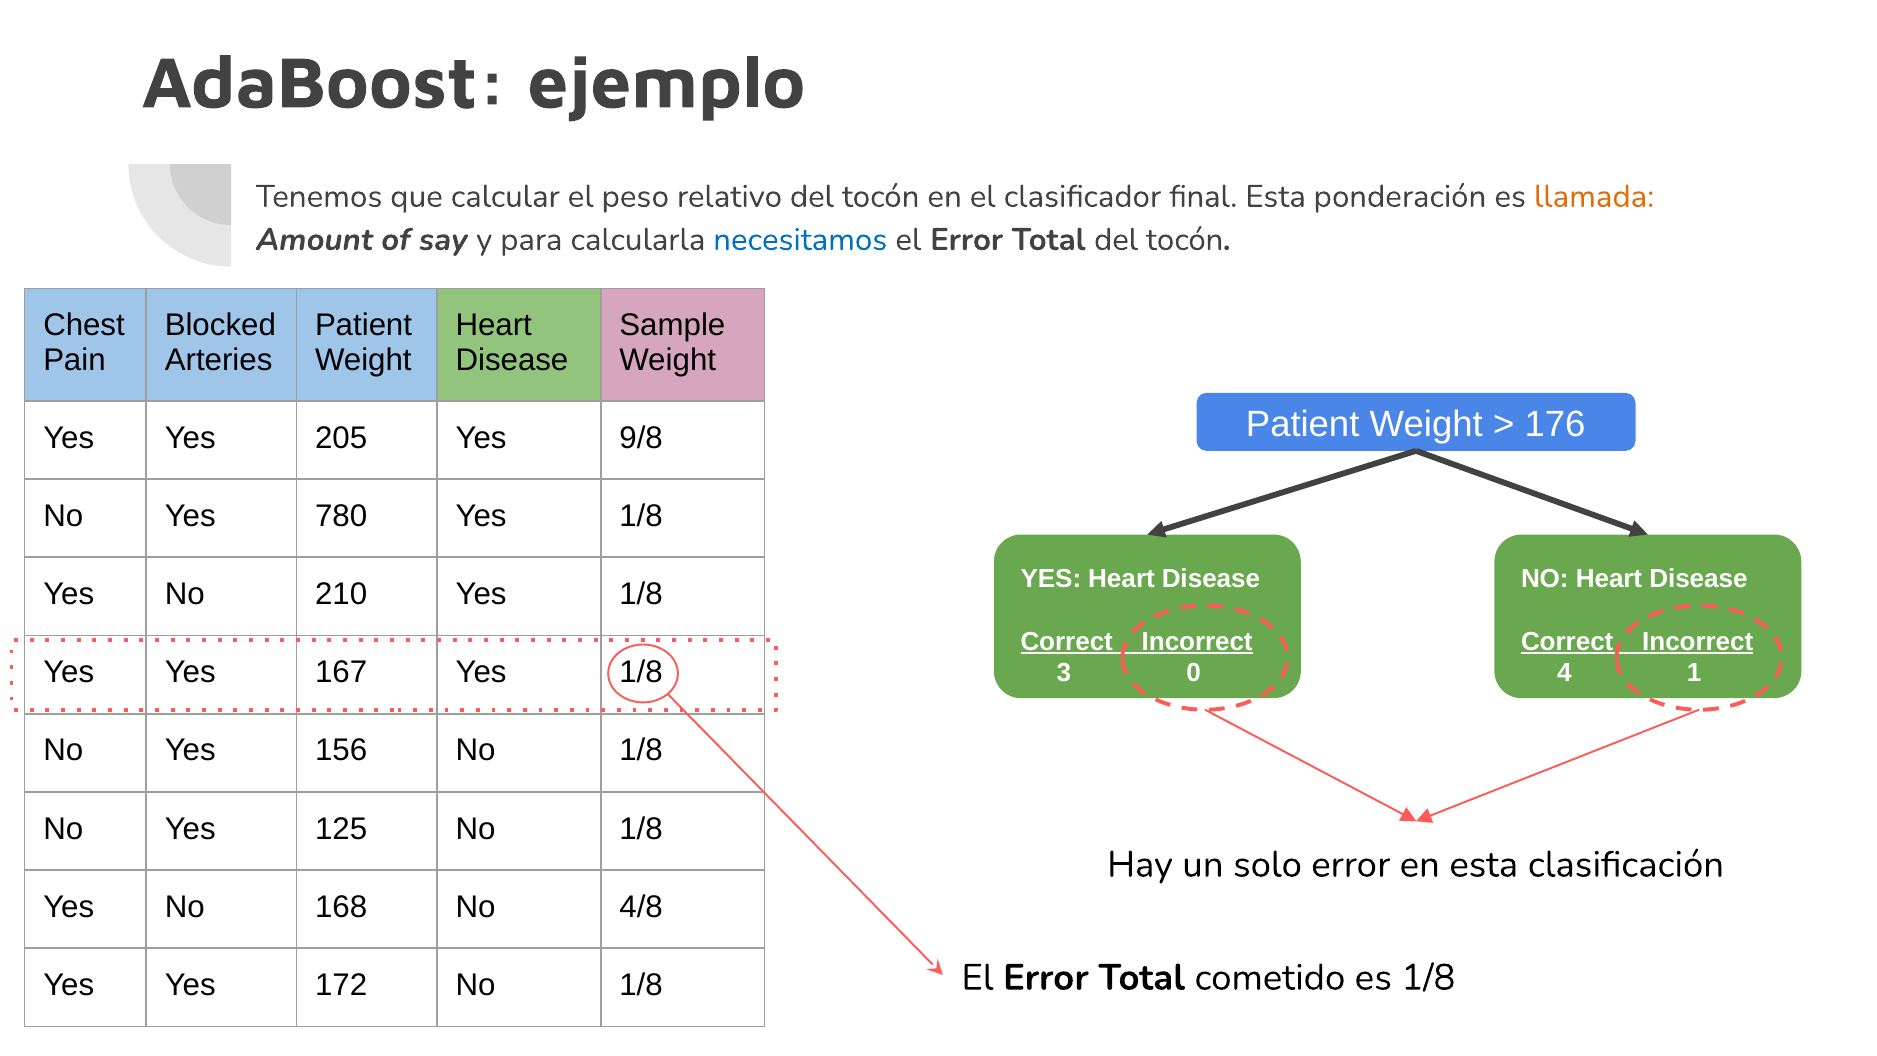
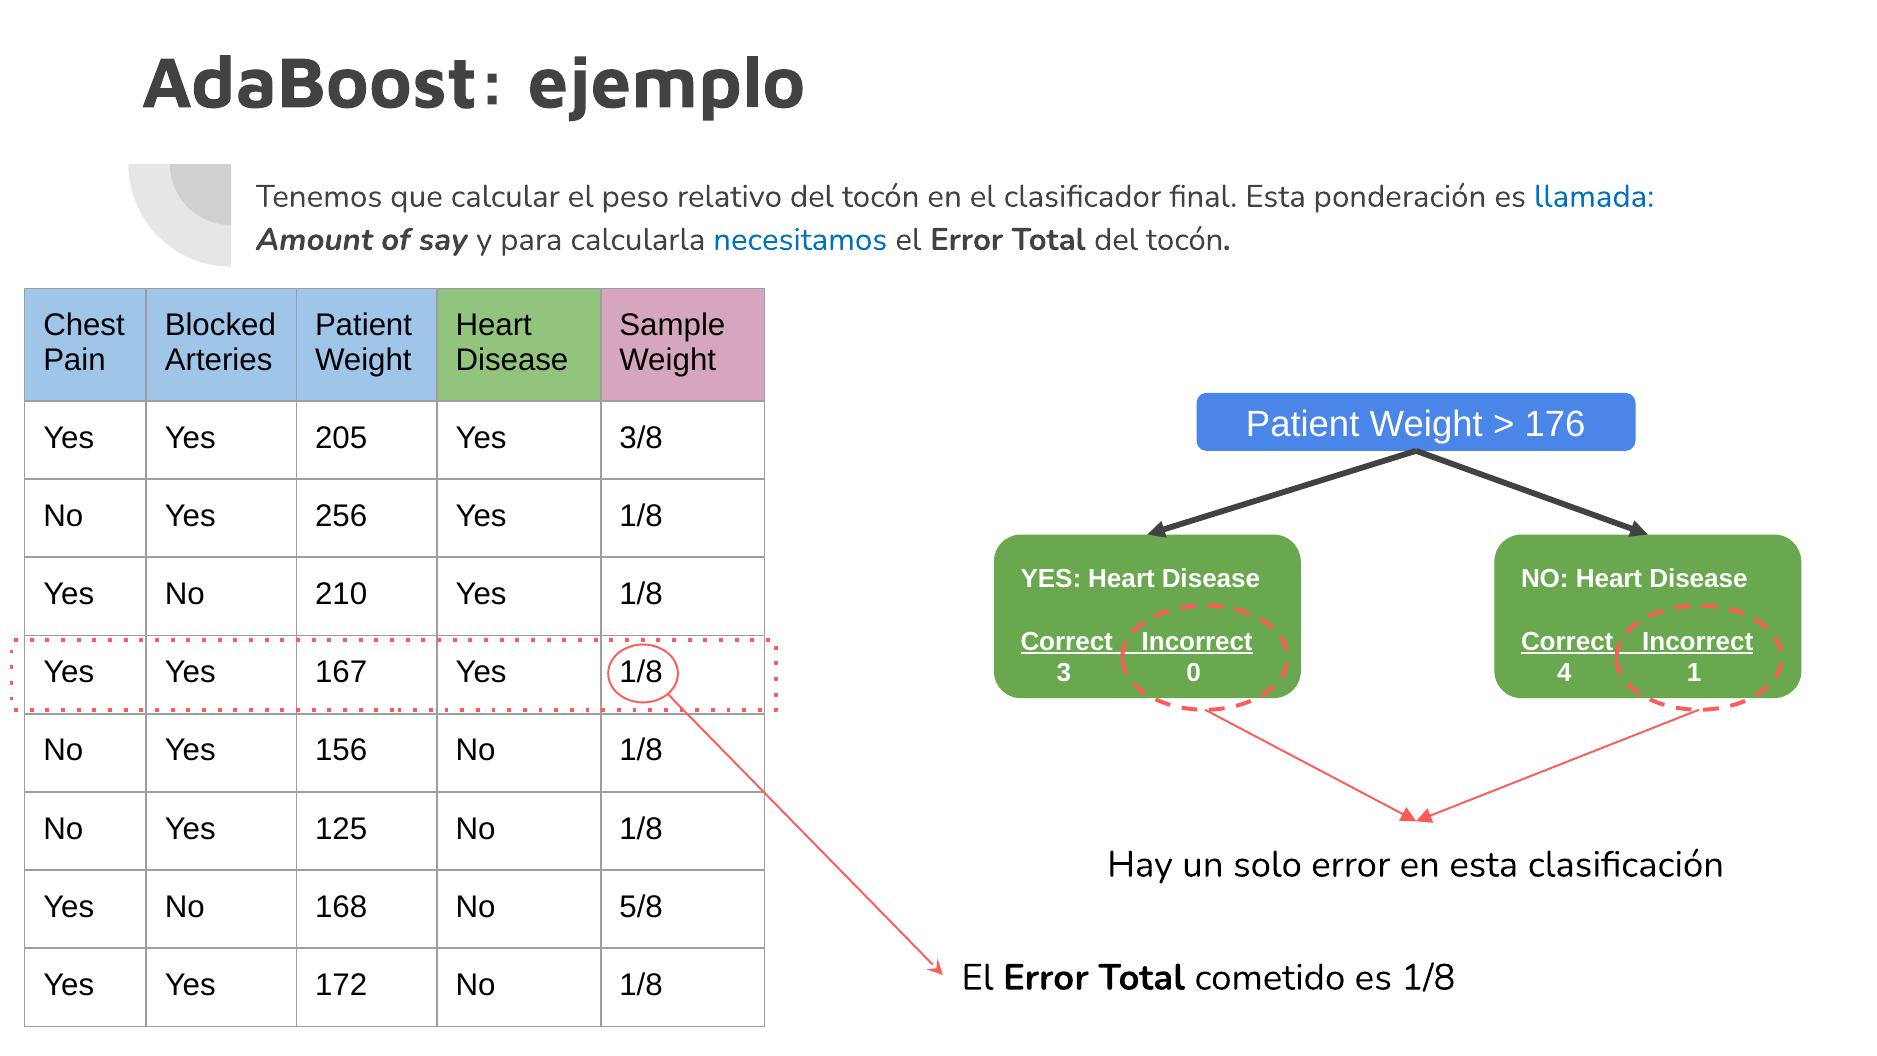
llamada colour: orange -> blue (1594, 196)
9/8: 9/8 -> 3/8 (641, 438)
780: 780 -> 256 (341, 516)
4/8: 4/8 -> 5/8 (641, 907)
